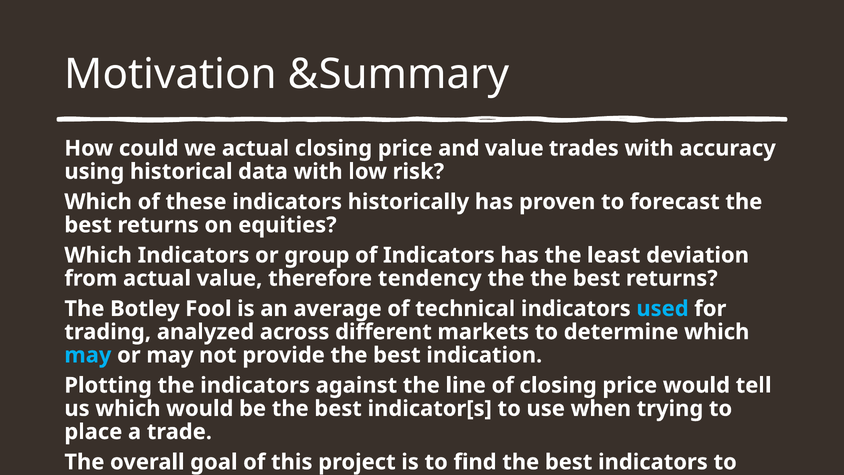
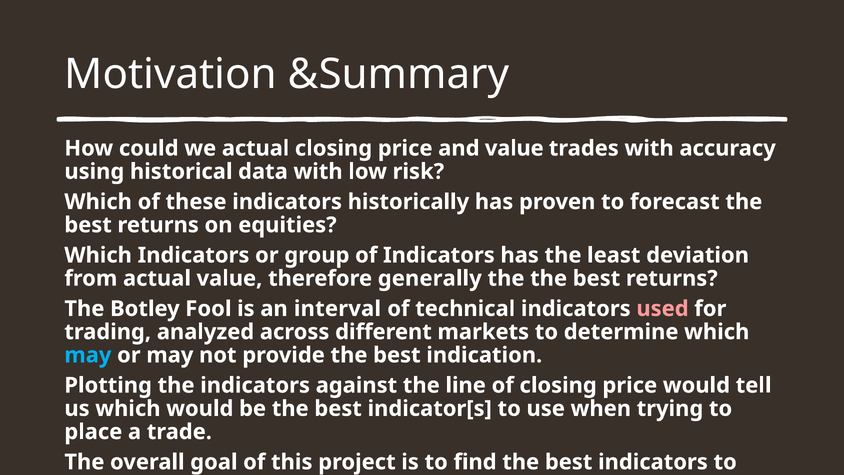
tendency: tendency -> generally (430, 278)
average: average -> interval (337, 309)
used colour: light blue -> pink (662, 309)
